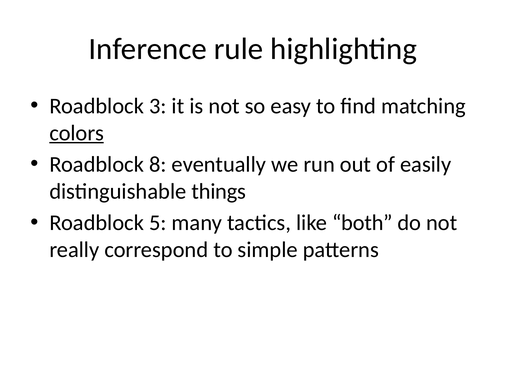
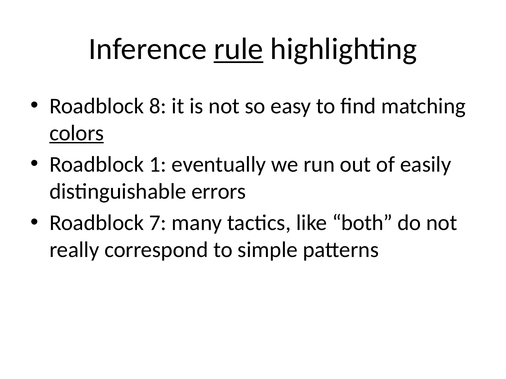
rule underline: none -> present (238, 49)
3: 3 -> 8 (158, 106)
8: 8 -> 1 (158, 165)
things: things -> errors (219, 192)
5: 5 -> 7 (158, 223)
